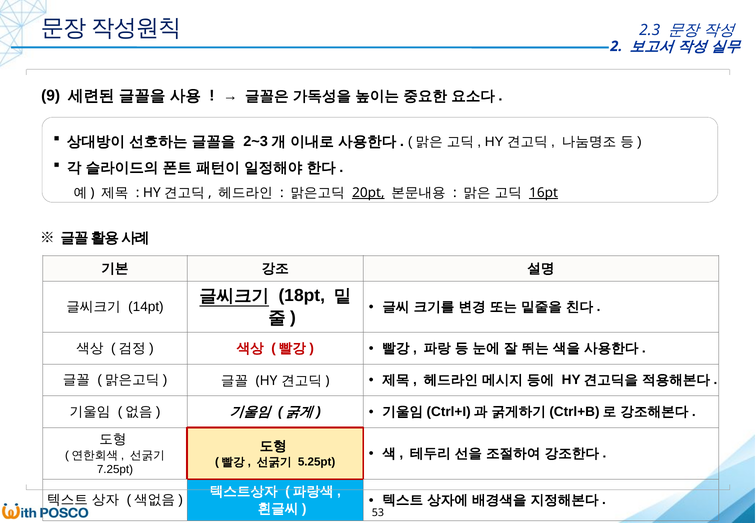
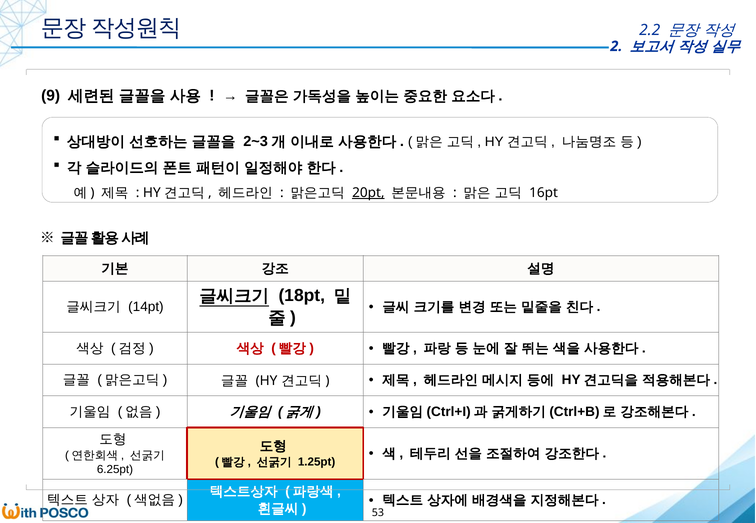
2.3: 2.3 -> 2.2 (650, 30)
16pt underline: present -> none (544, 193)
5.25pt: 5.25pt -> 1.25pt (317, 462)
7.25pt: 7.25pt -> 6.25pt (115, 470)
